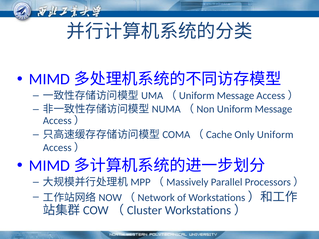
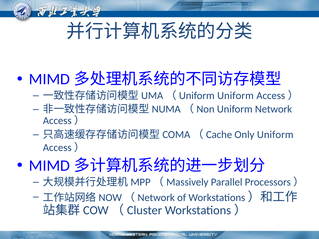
Message: Message -> Uniform (235, 96)
Uniform Message: Message -> Network (273, 109)
